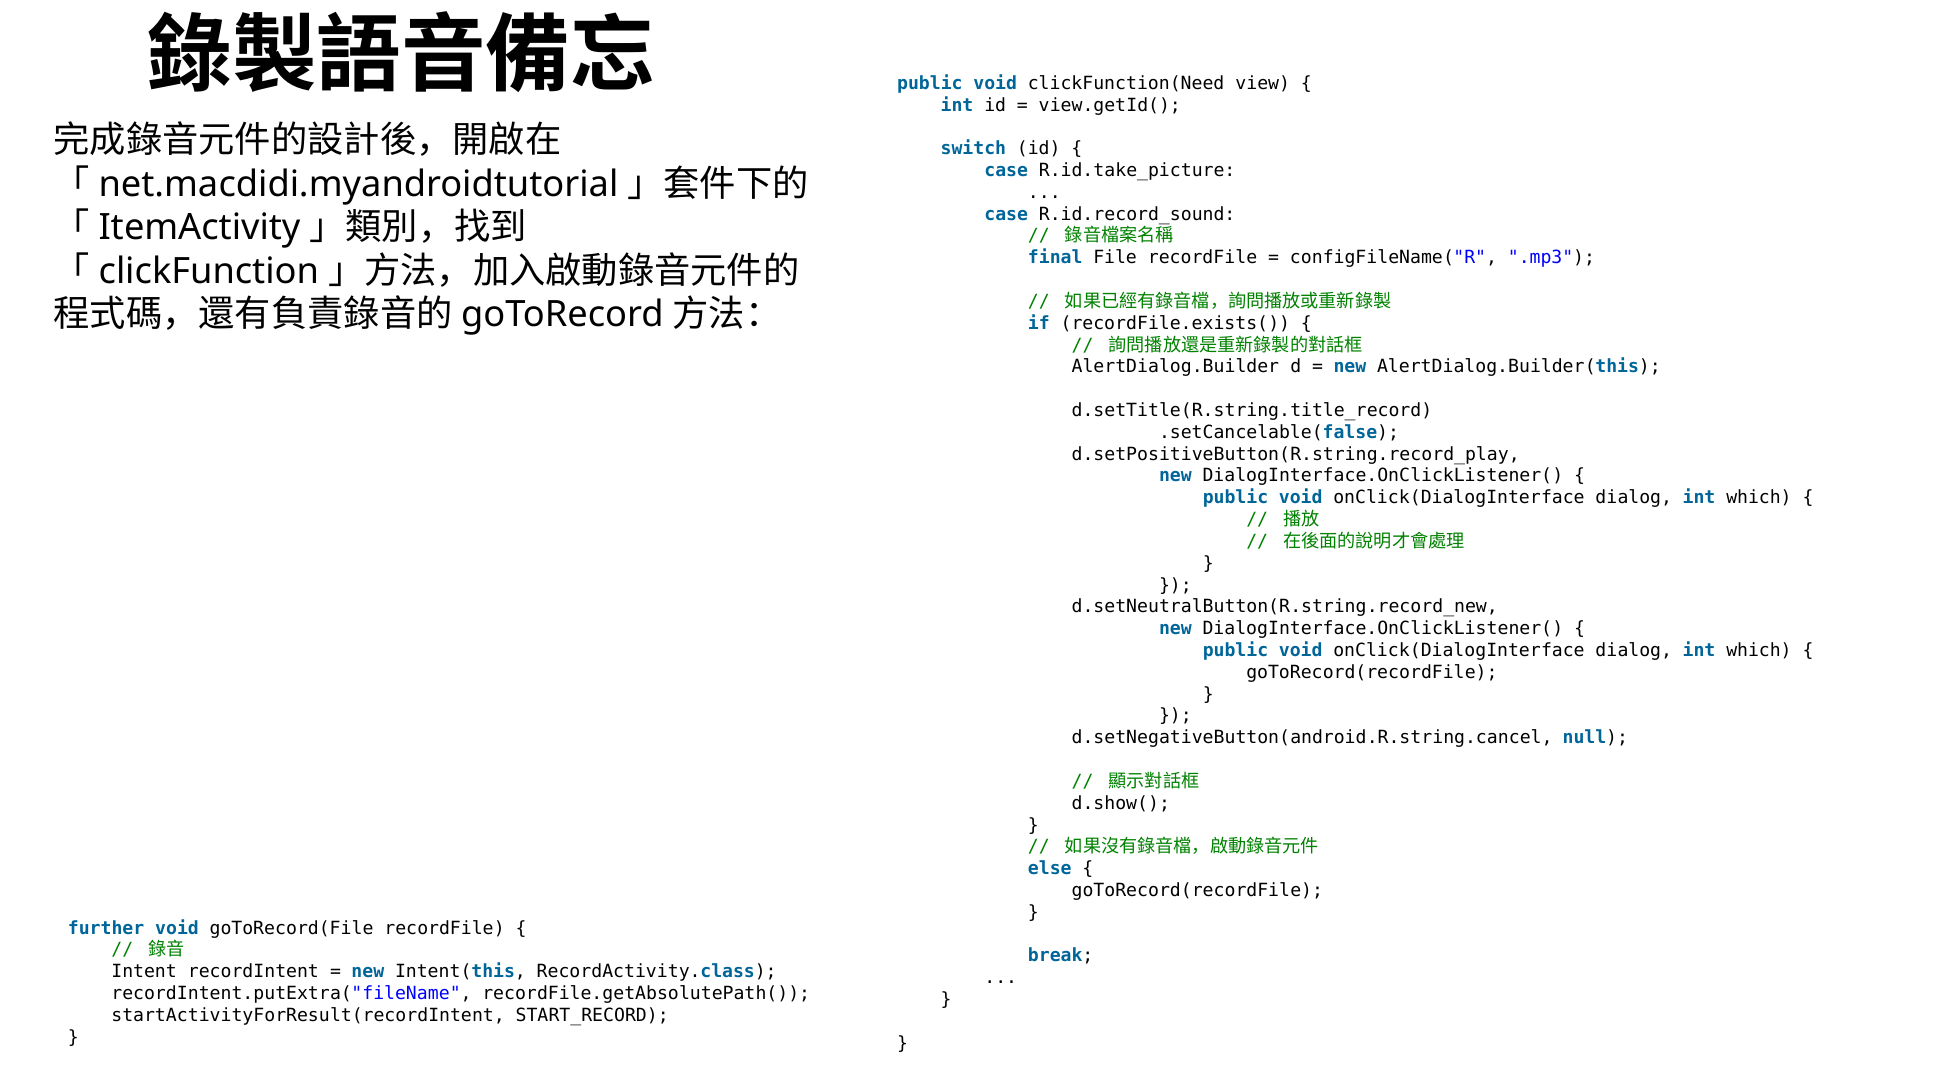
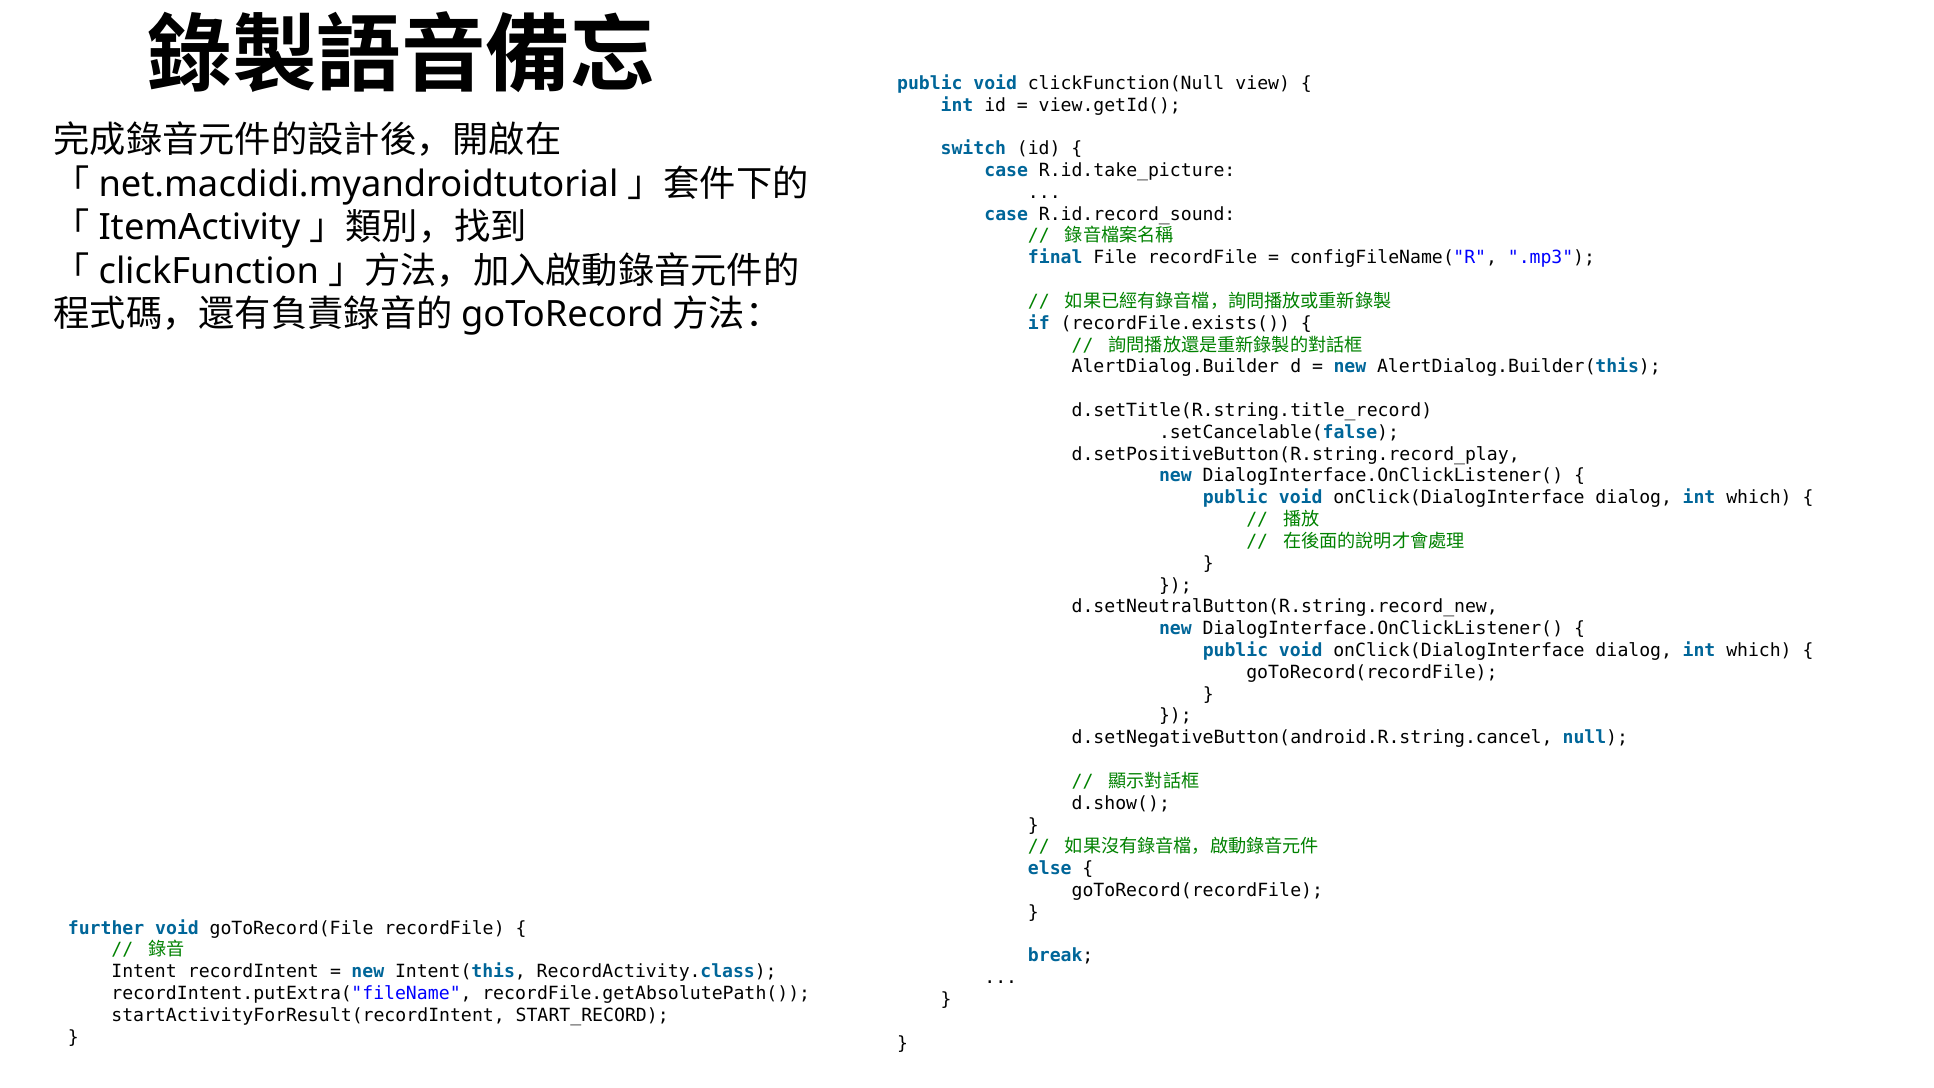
clickFunction(Need: clickFunction(Need -> clickFunction(Null (1126, 83)
